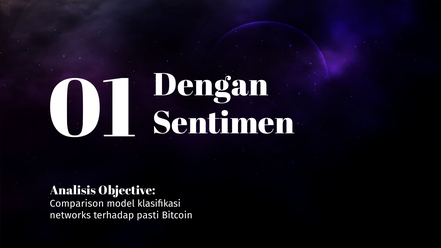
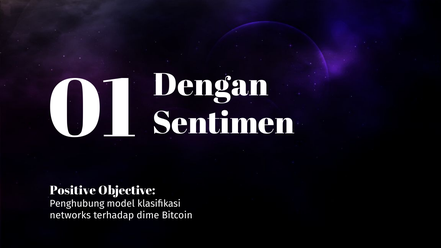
Analisis: Analisis -> Positive (73, 190)
Comparison: Comparison -> Penghubung (77, 204)
pasti: pasti -> dime (148, 215)
